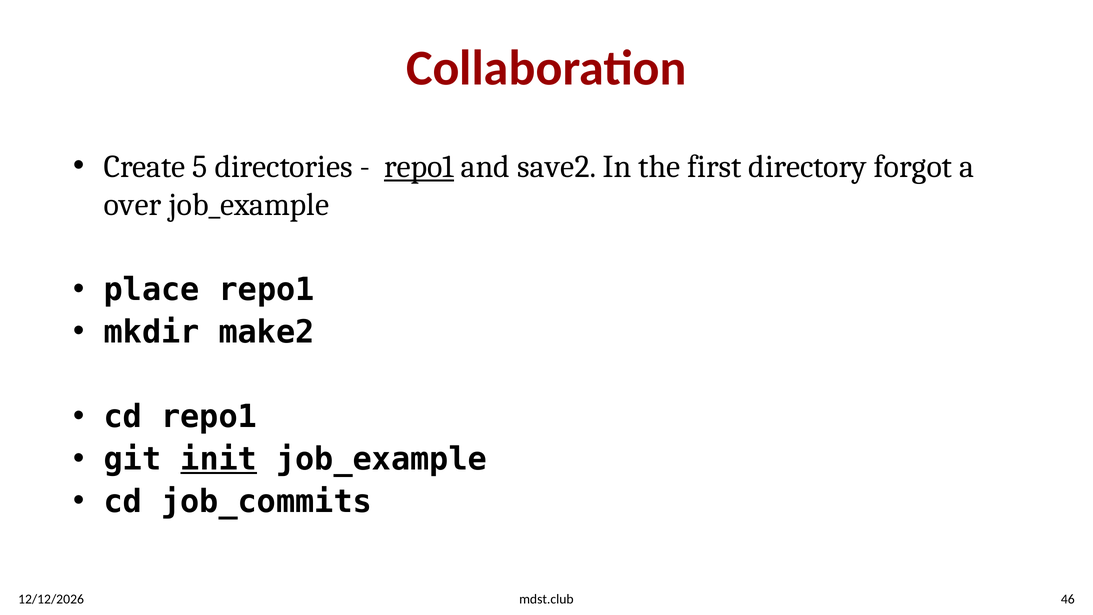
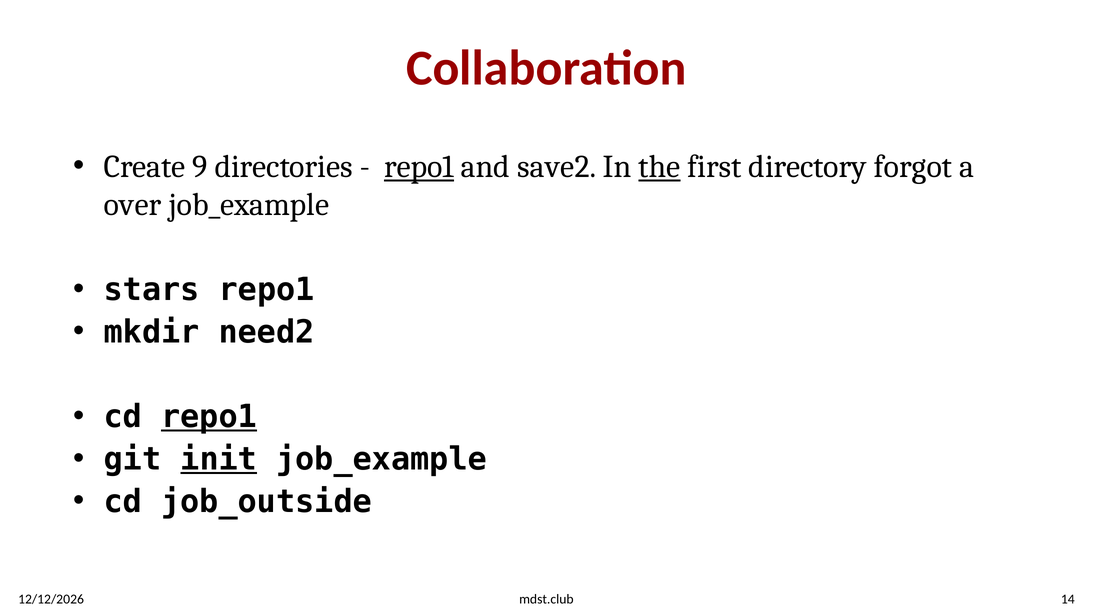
5: 5 -> 9 (200, 167)
the underline: none -> present (659, 167)
place: place -> stars (152, 290)
make2: make2 -> need2 (267, 332)
repo1 underline: none -> present (209, 417)
job_commits: job_commits -> job_outside (267, 502)
46: 46 -> 14 (1068, 599)
